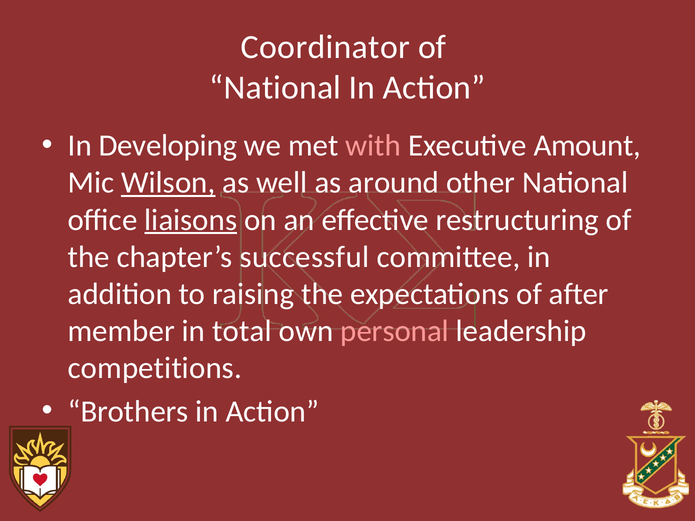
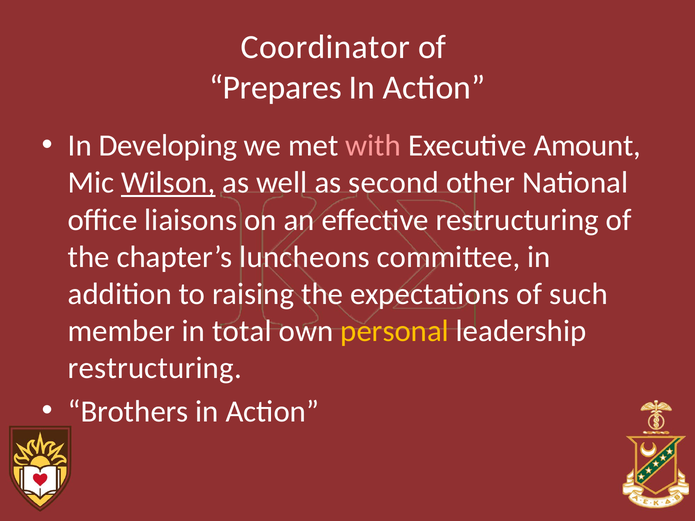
National: National -> Prepares (276, 88)
around: around -> second (394, 183)
liaisons underline: present -> none (191, 220)
successful: successful -> luncheons (305, 257)
after: after -> such (579, 294)
personal colour: pink -> yellow (395, 331)
competitions: competitions -> restructuring (155, 368)
